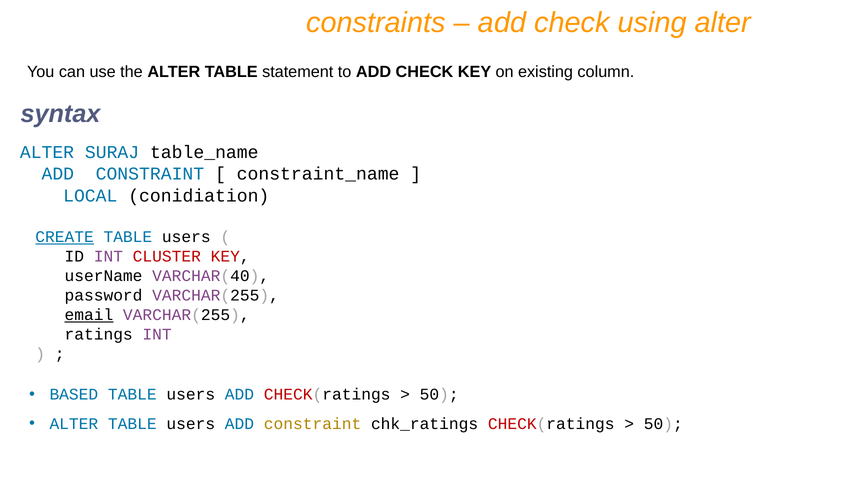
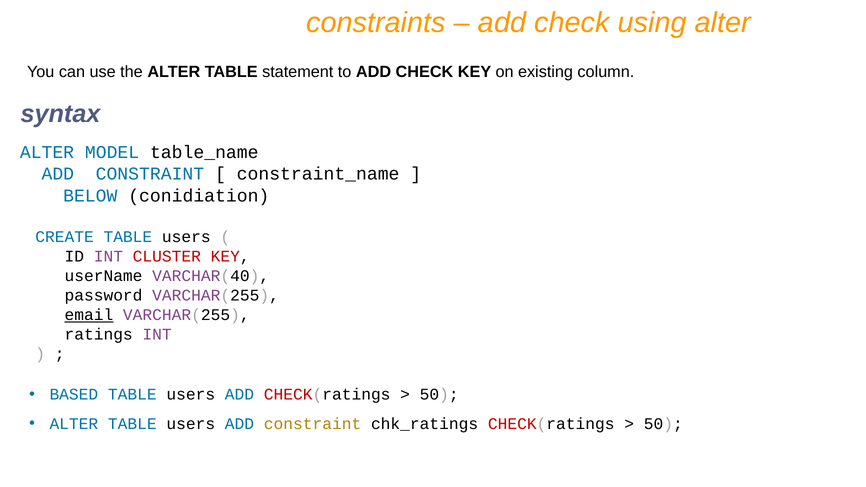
SURAJ: SURAJ -> MODEL (112, 152)
LOCAL: LOCAL -> BELOW (90, 196)
CREATE underline: present -> none (65, 237)
